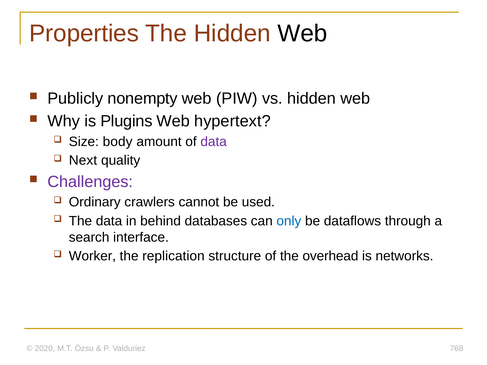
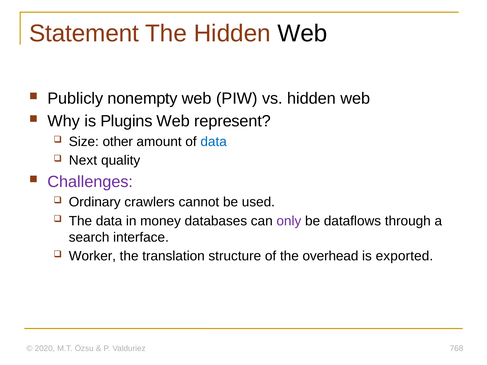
Properties: Properties -> Statement (84, 34)
hypertext: hypertext -> represent (233, 121)
body: body -> other (118, 142)
data colour: purple -> blue (214, 142)
behind: behind -> money (161, 221)
only colour: blue -> purple (289, 221)
replication: replication -> translation (174, 256)
networks: networks -> exported (404, 256)
